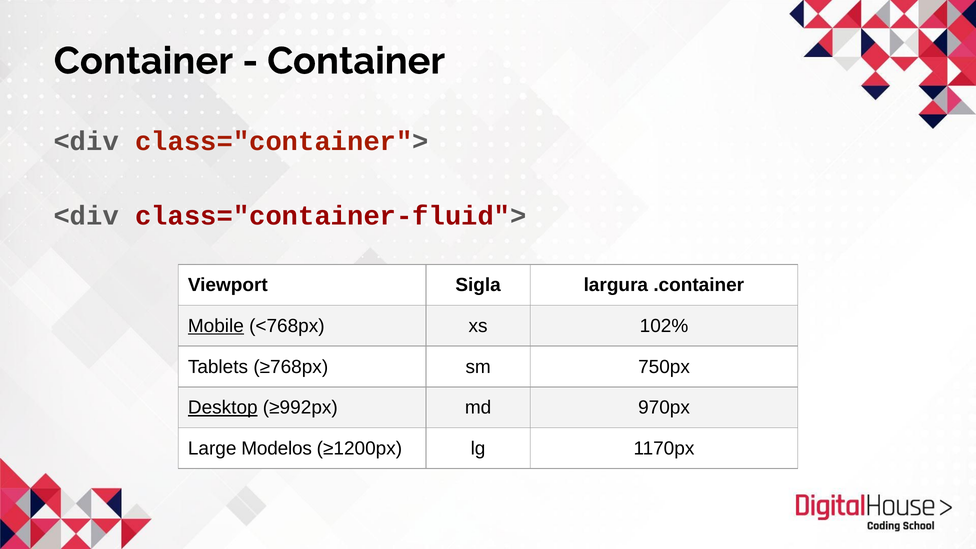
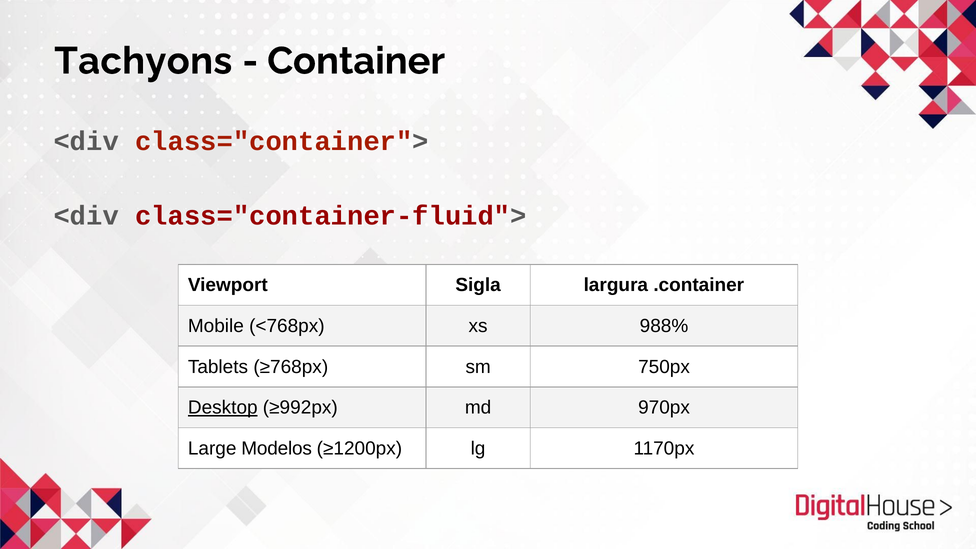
Container: Container -> Tachyons (143, 61)
Mobile underline: present -> none (216, 326)
102%: 102% -> 988% (664, 326)
